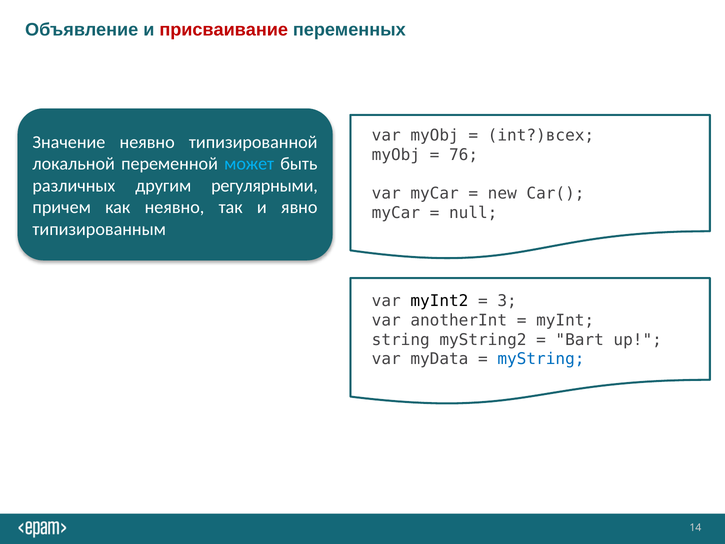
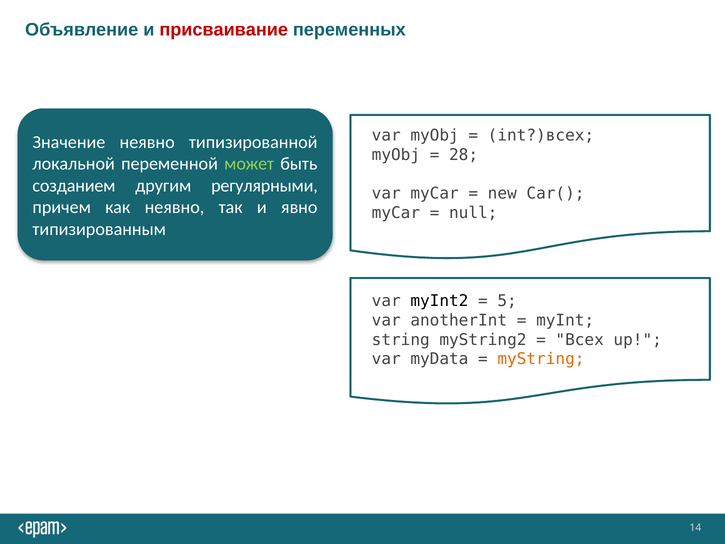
76: 76 -> 28 (464, 155)
может colour: light blue -> light green (249, 164)
различных: различных -> созданием (74, 186)
3: 3 -> 5 (507, 301)
Bart: Bart -> Всех (580, 340)
myString colour: blue -> orange (541, 359)
